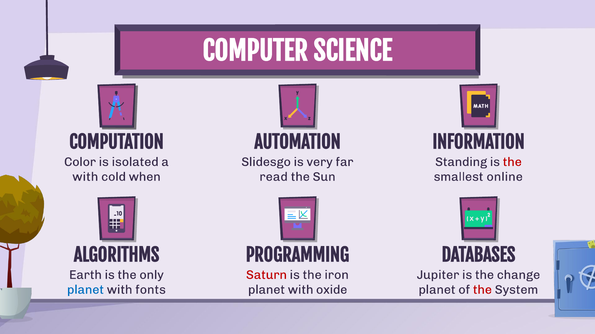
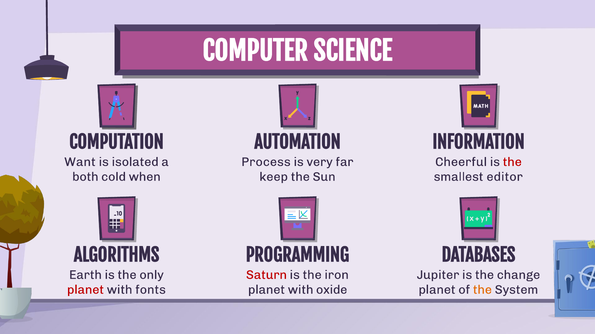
Color: Color -> Want (80, 162)
Slidesgo: Slidesgo -> Process (266, 162)
Standing: Standing -> Cheerful (461, 162)
with: with -> both (85, 177)
read: read -> keep (274, 177)
online: online -> editor (505, 177)
planet colour: blue -> red (86, 290)
the colour: red -> orange (482, 290)
